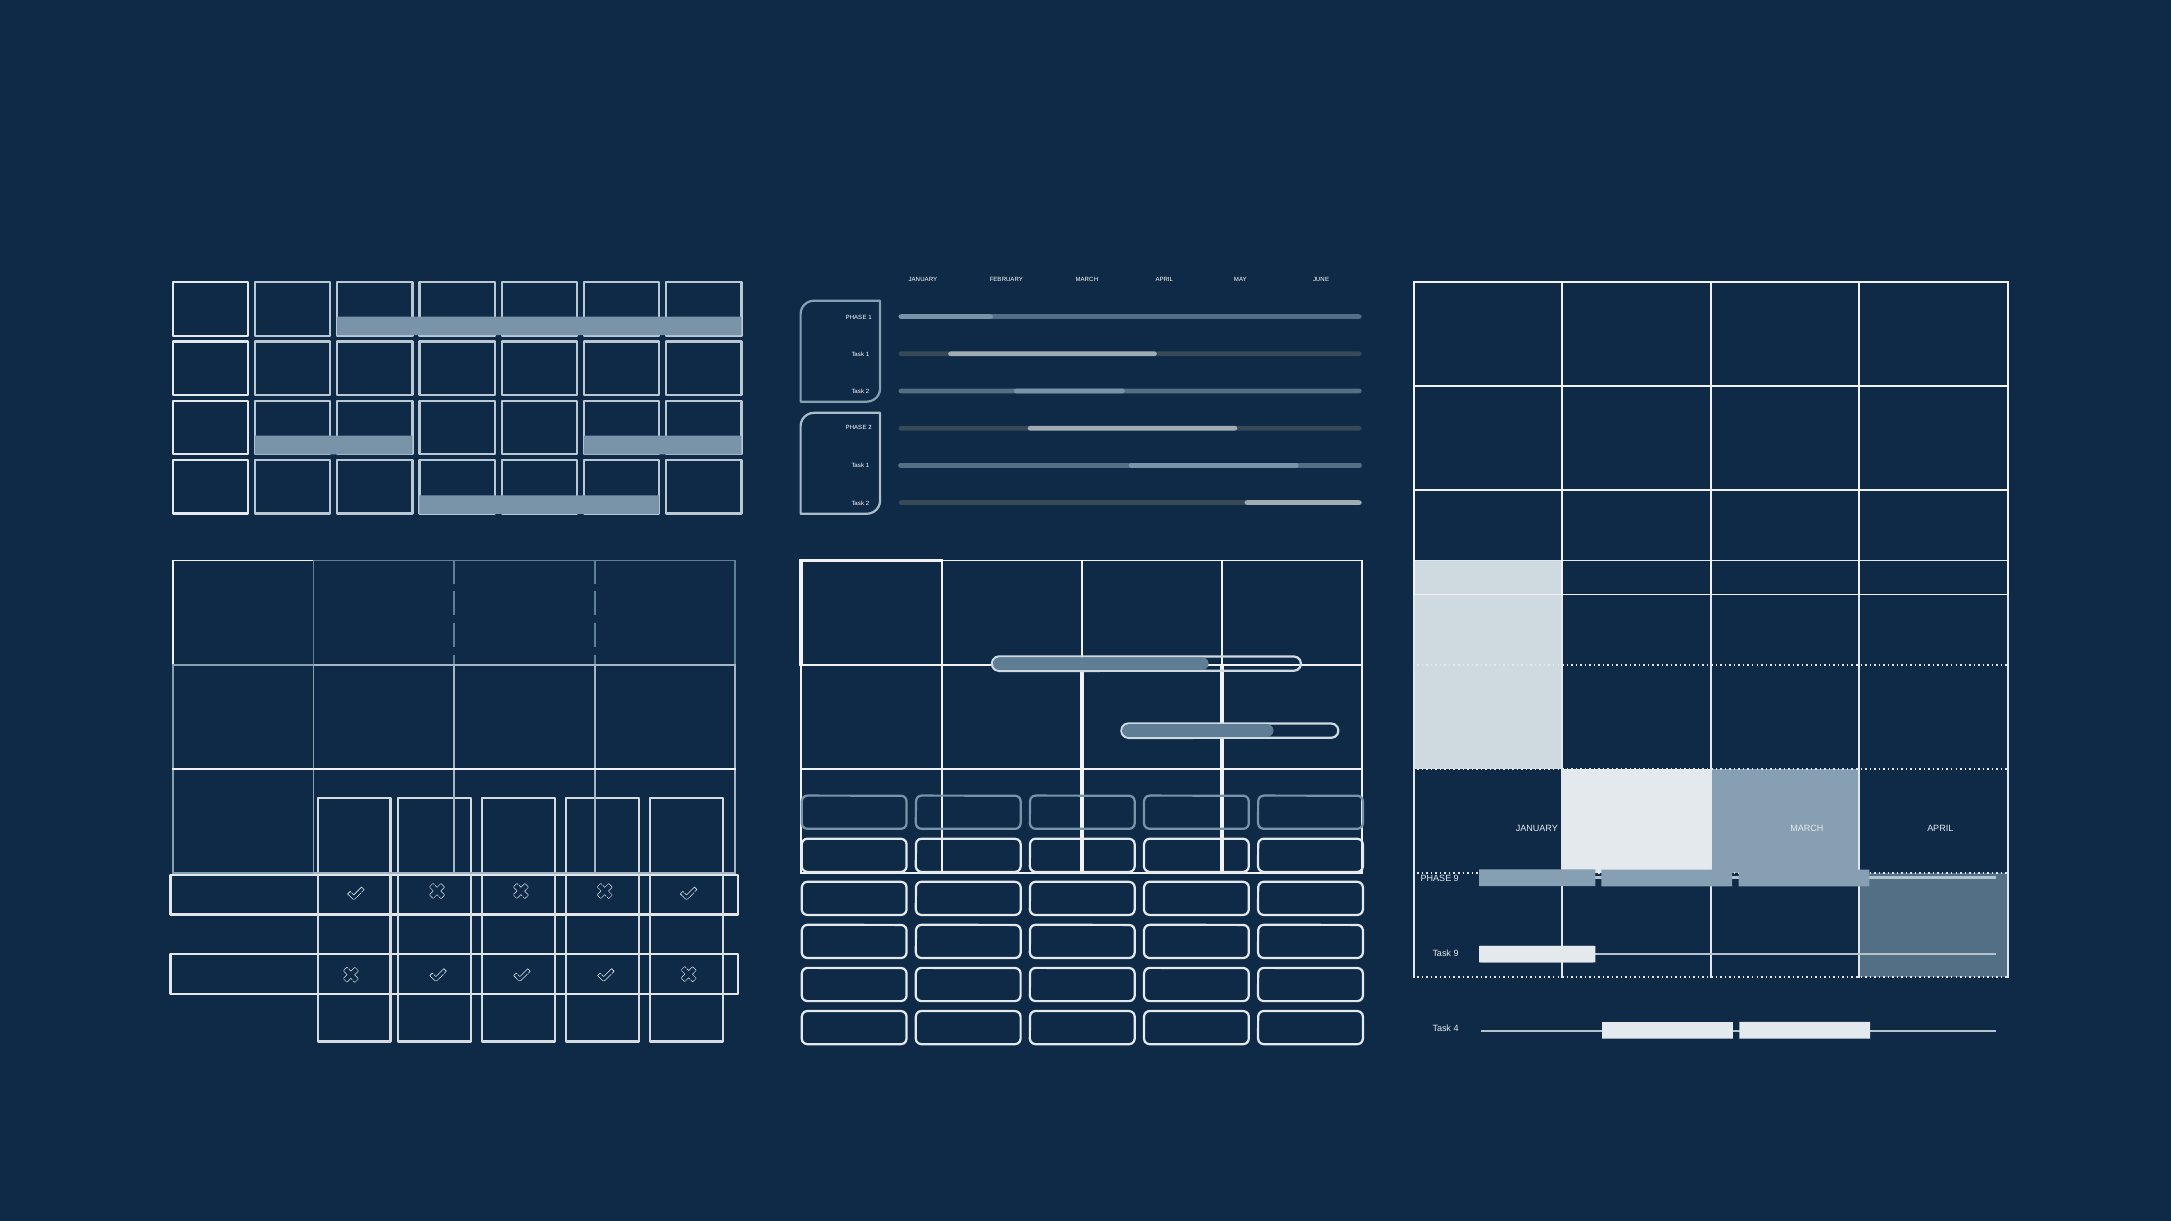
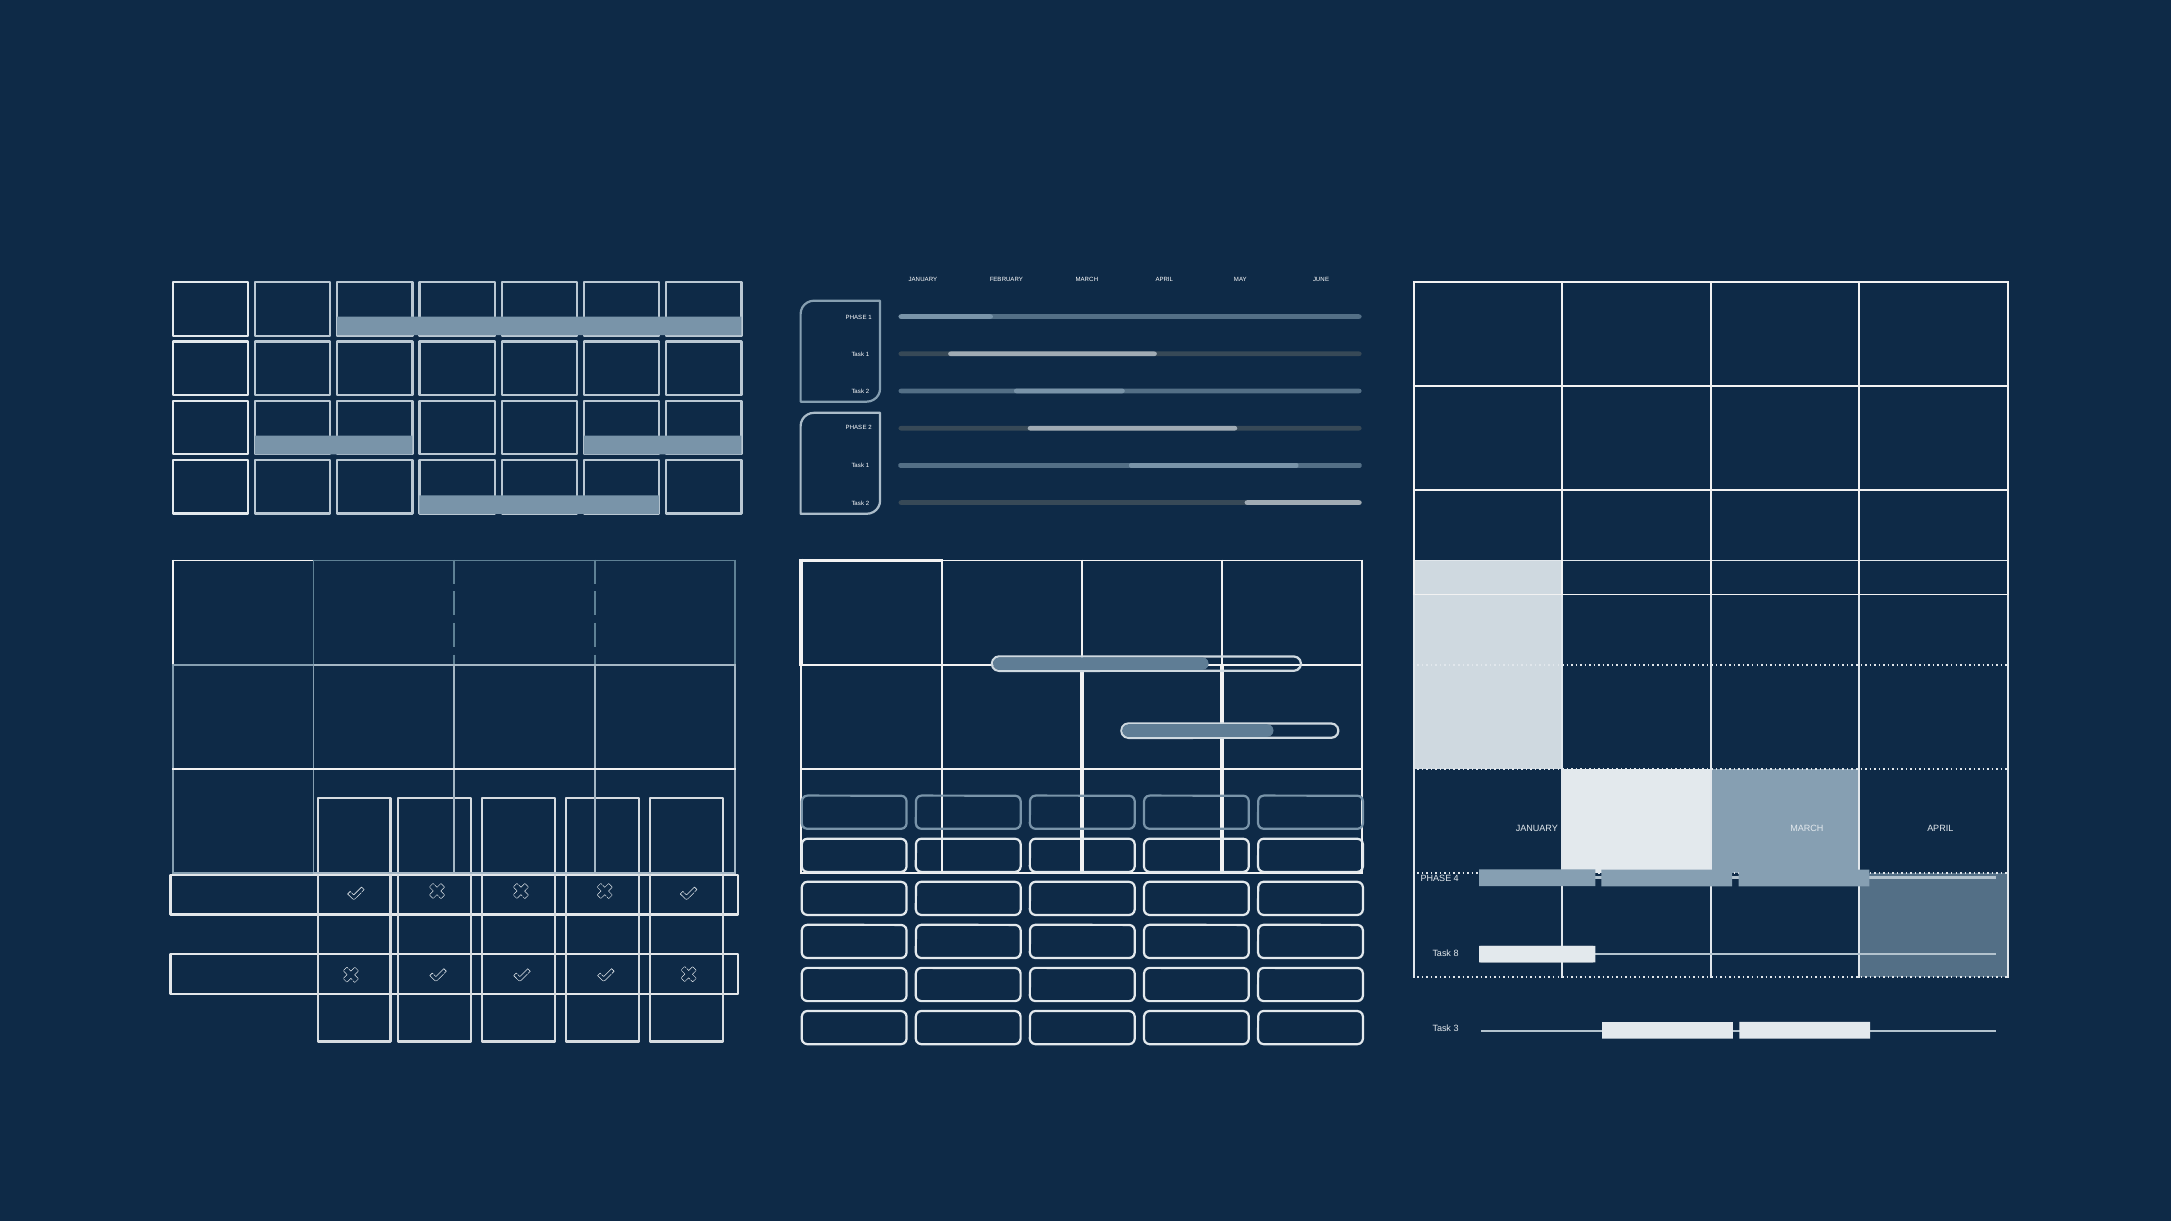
PHASE 9: 9 -> 4 (1456, 878)
Task 9: 9 -> 8 (1456, 953)
4: 4 -> 3 (1456, 1028)
